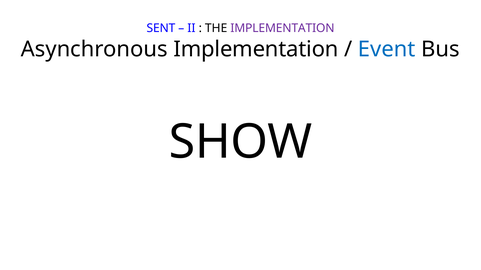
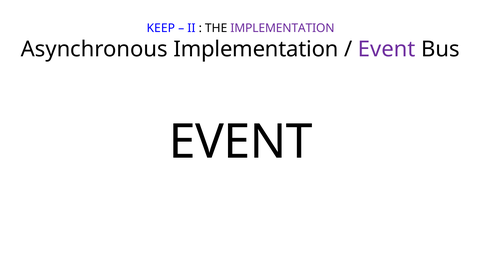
SENT: SENT -> KEEP (161, 28)
Event colour: blue -> purple (387, 49)
SHOW: SHOW -> EVENT (241, 142)
